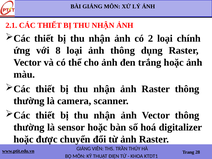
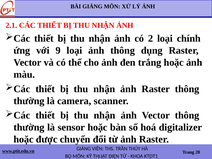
8: 8 -> 9 (58, 50)
